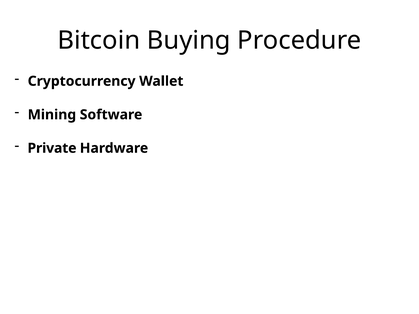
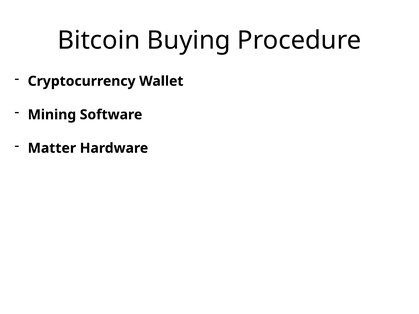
Private: Private -> Matter (52, 148)
